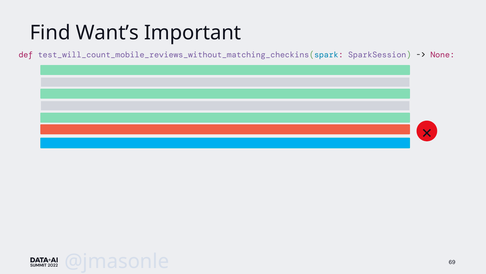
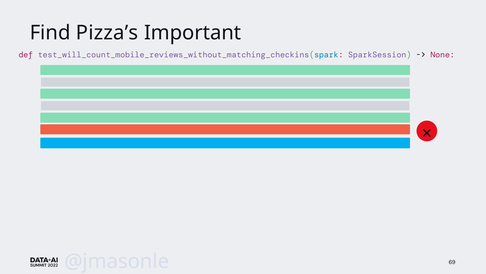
Want’s: Want’s -> Pizza’s (107, 33)
